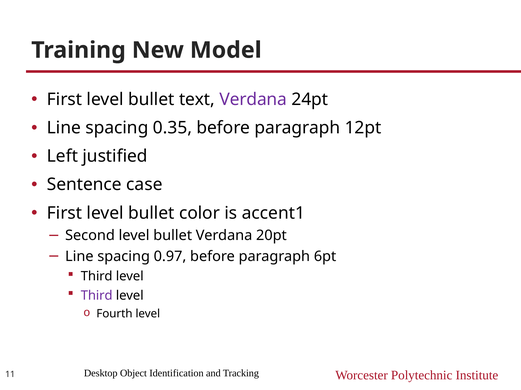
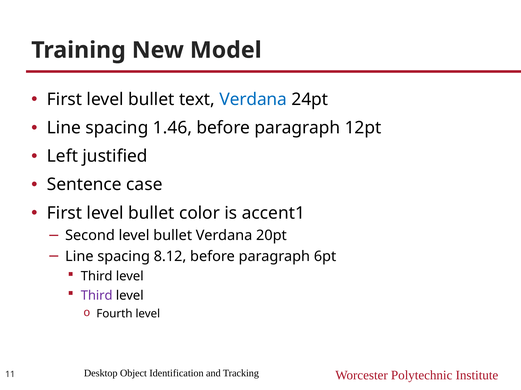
Verdana colour: purple -> blue (253, 100)
0.35: 0.35 -> 1.46 (172, 128)
0.97: 0.97 -> 8.12 (170, 257)
